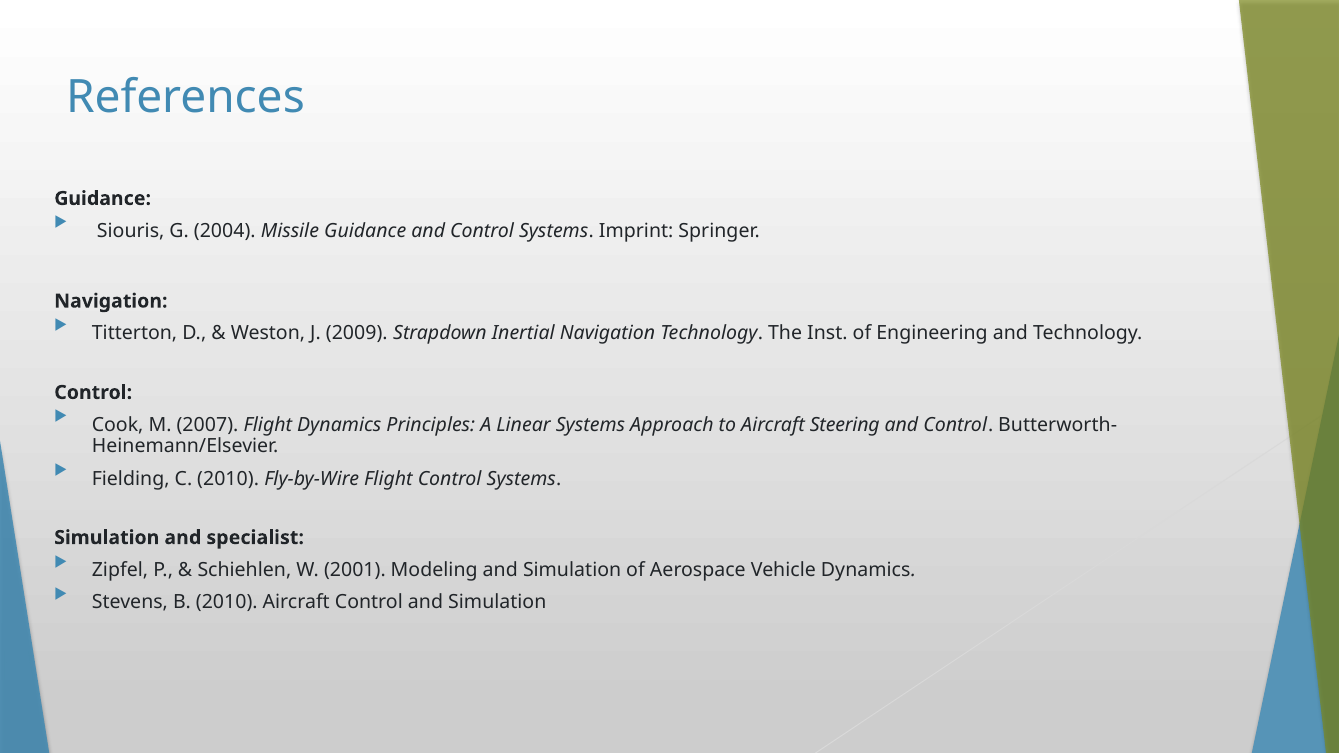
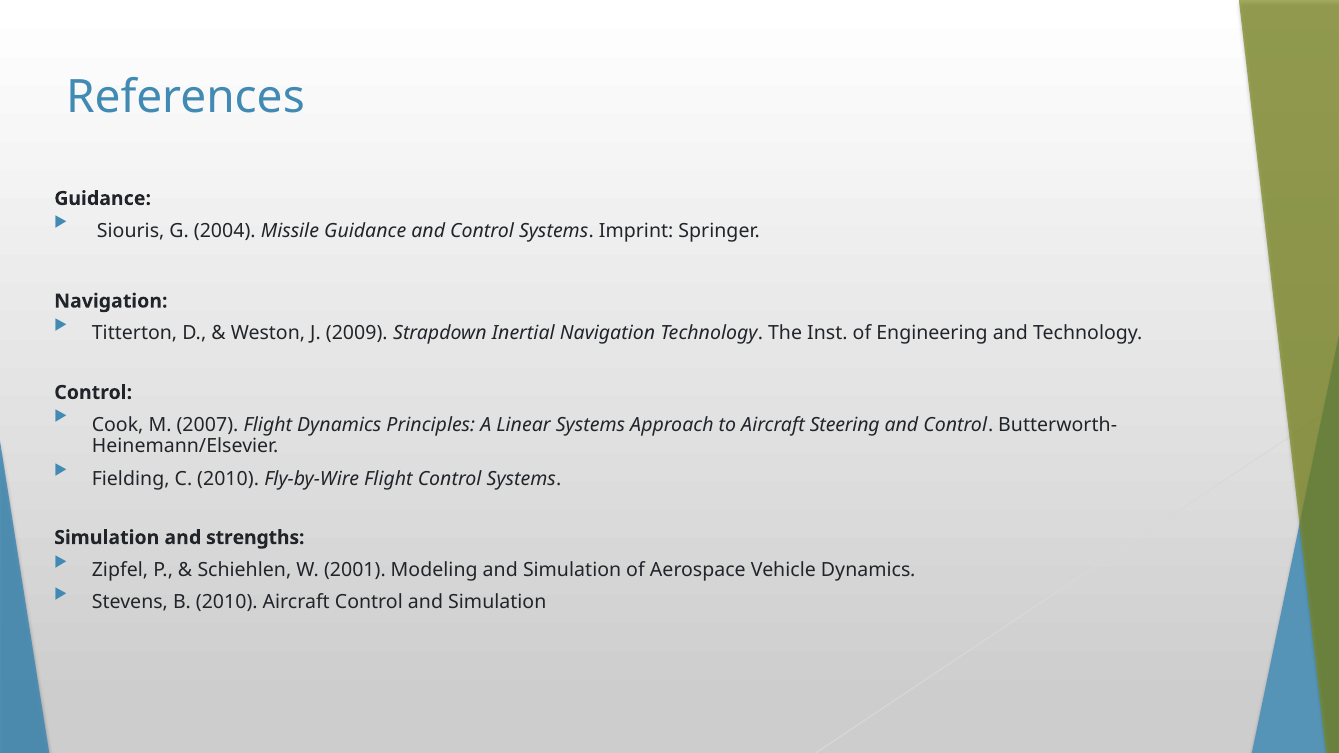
specialist: specialist -> strengths (255, 538)
